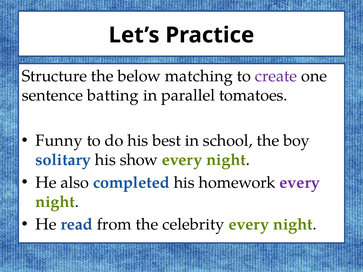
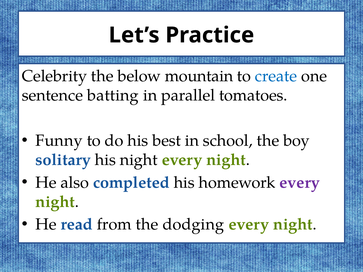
Structure: Structure -> Celebrity (54, 76)
matching: matching -> mountain (199, 76)
create colour: purple -> blue (276, 76)
his show: show -> night (139, 160)
celebrity: celebrity -> dodging (193, 225)
